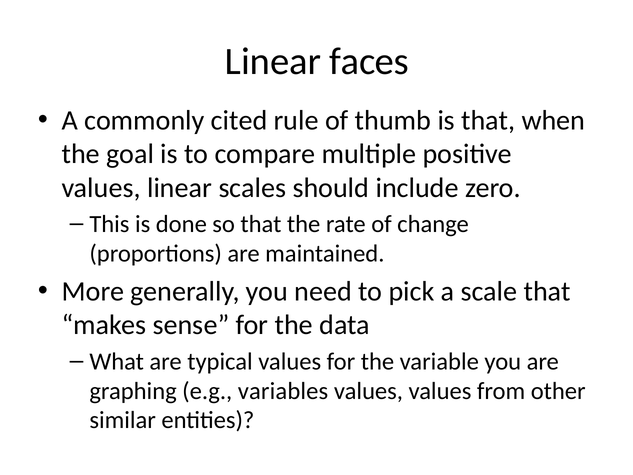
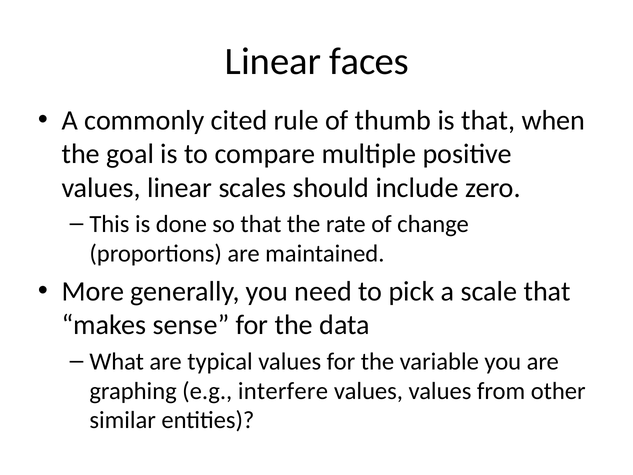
variables: variables -> interfere (283, 391)
